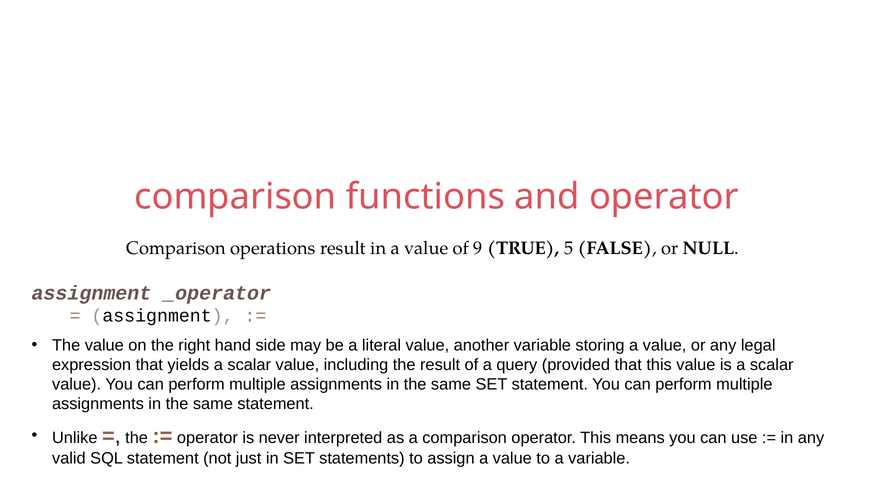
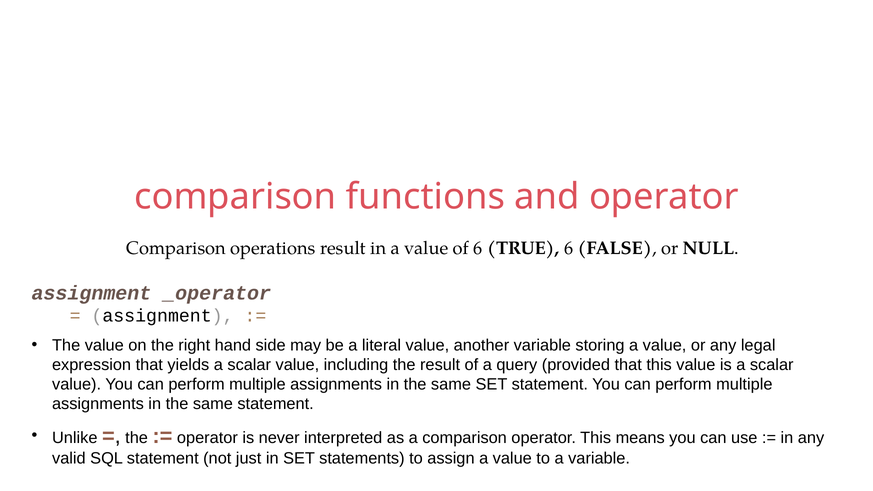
of 9: 9 -> 6 (478, 248)
TRUE 5: 5 -> 6 (569, 248)
